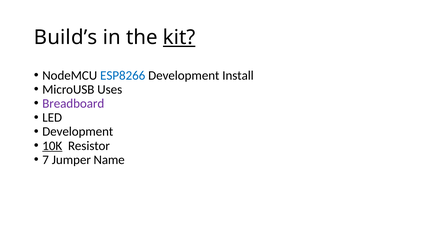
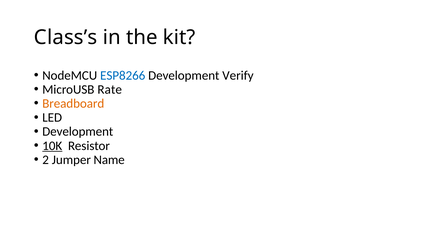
Build’s: Build’s -> Class’s (66, 37)
kit underline: present -> none (179, 37)
Install: Install -> Verify (238, 75)
Uses: Uses -> Rate (110, 89)
Breadboard colour: purple -> orange (73, 103)
7: 7 -> 2 (46, 160)
